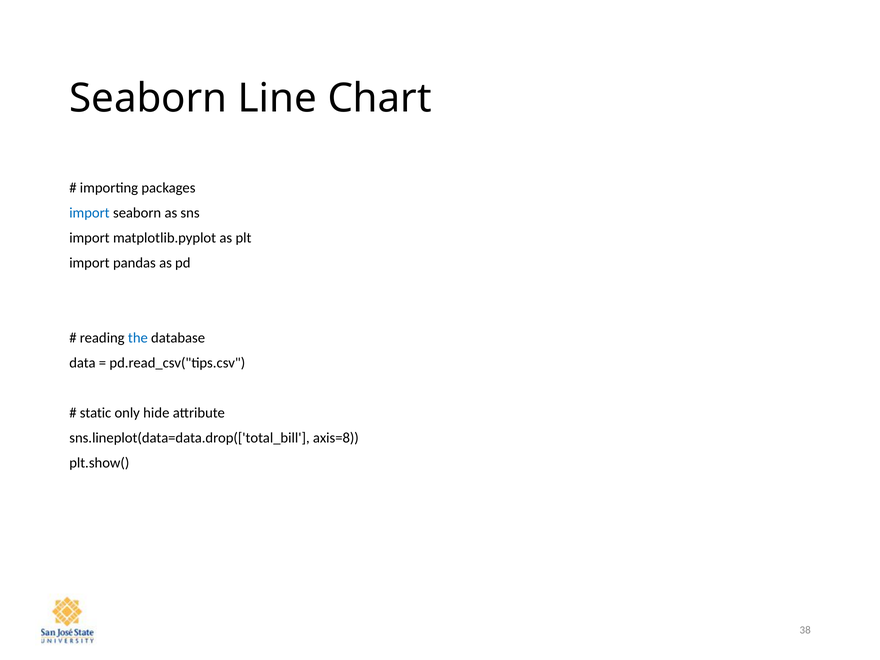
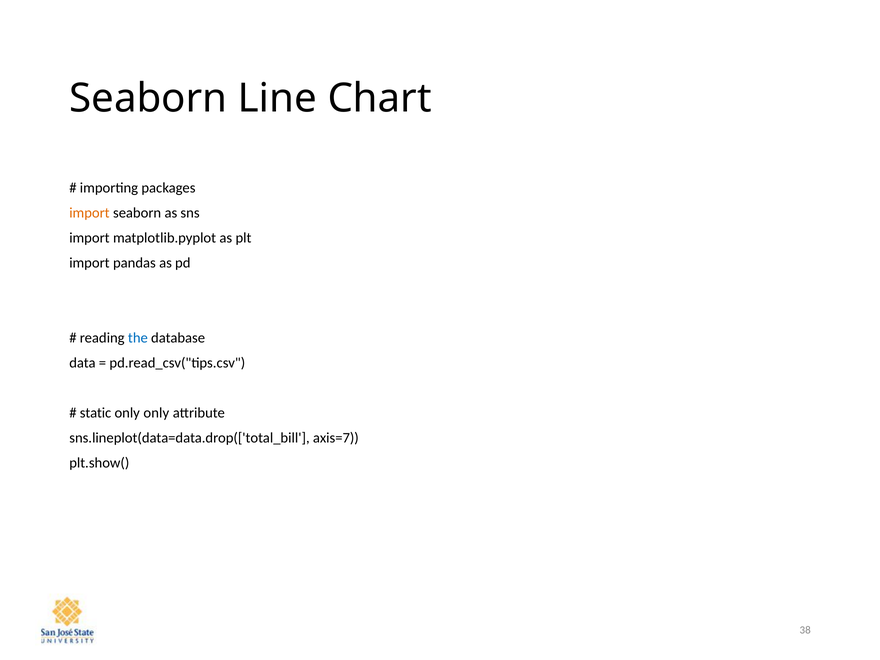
import colour: blue -> orange (89, 213)
only hide: hide -> only (156, 413)
axis=8: axis=8 -> axis=7 (336, 438)
